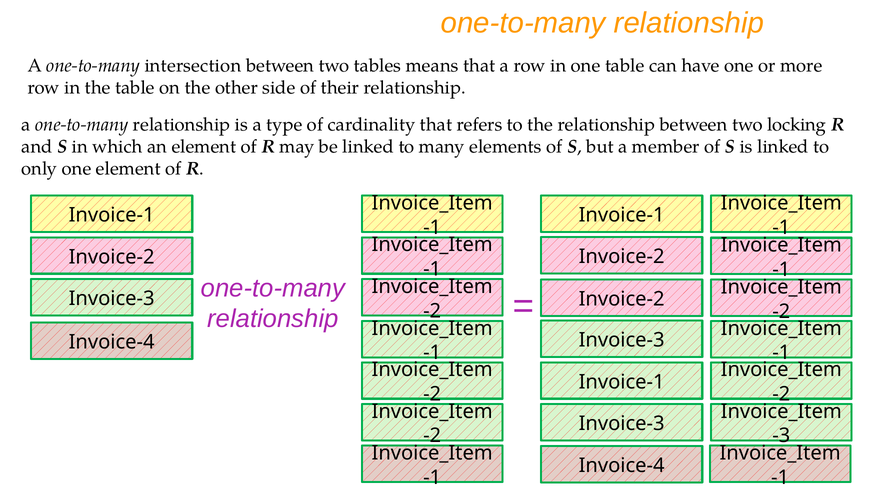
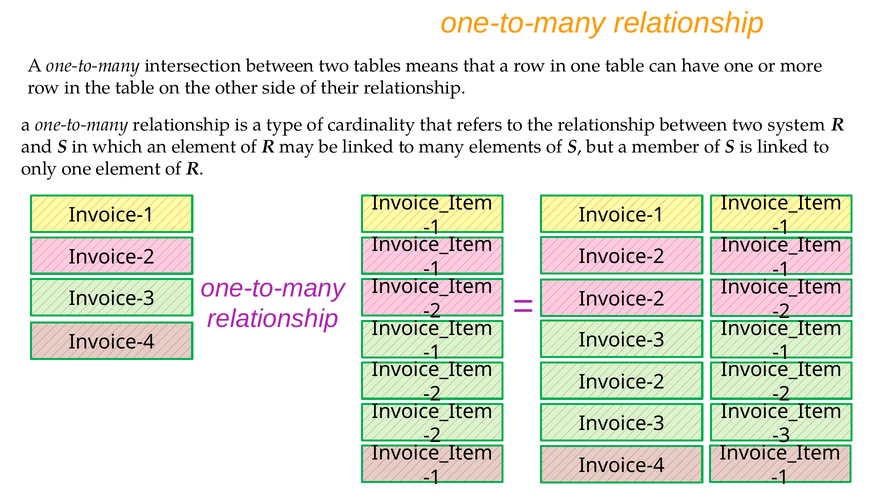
locking: locking -> system (796, 125)
Invoice-1: Invoice-1 -> Invoice-2 (622, 382)
